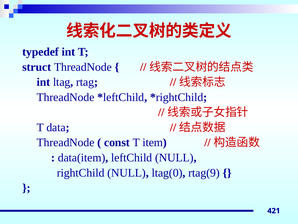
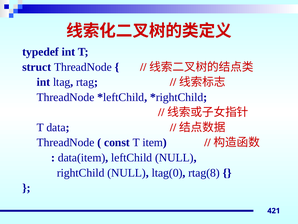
rtag(9: rtag(9 -> rtag(8 (204, 172)
